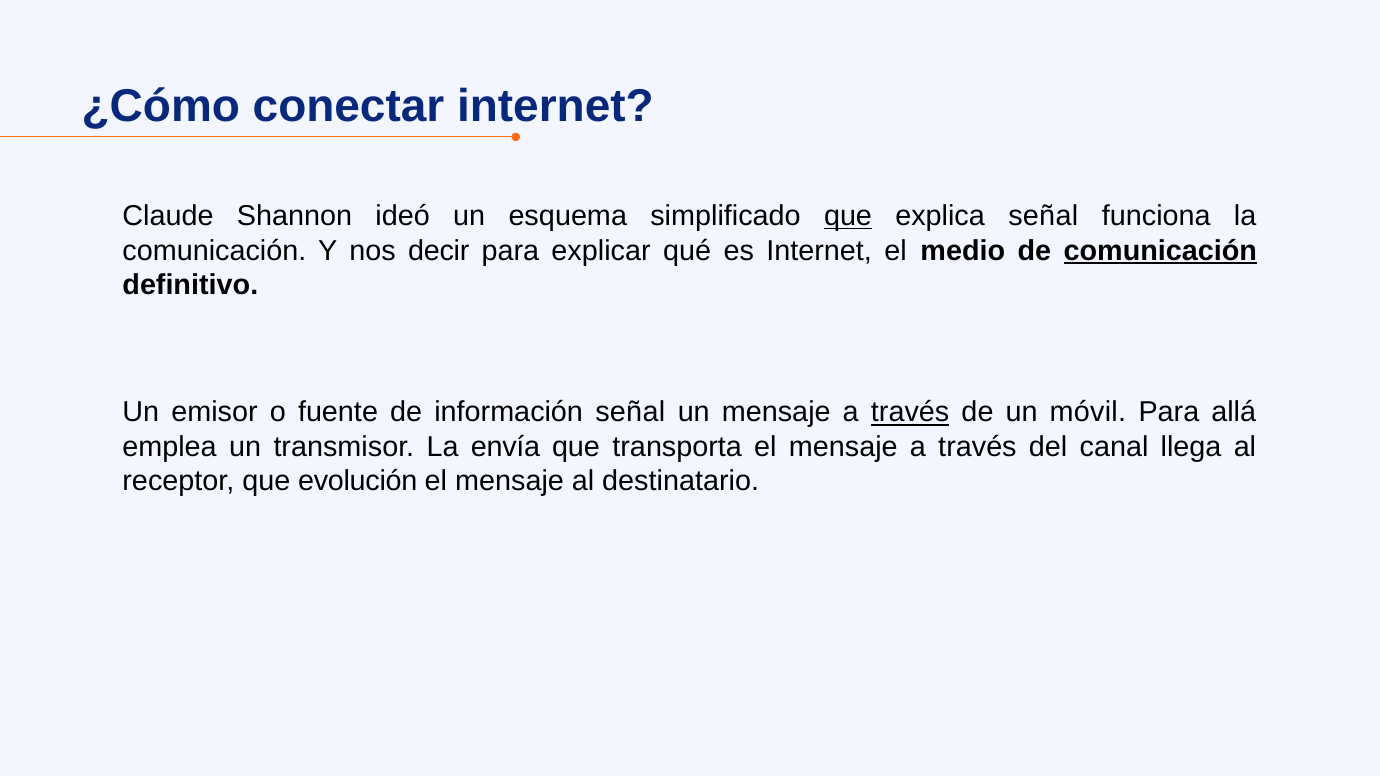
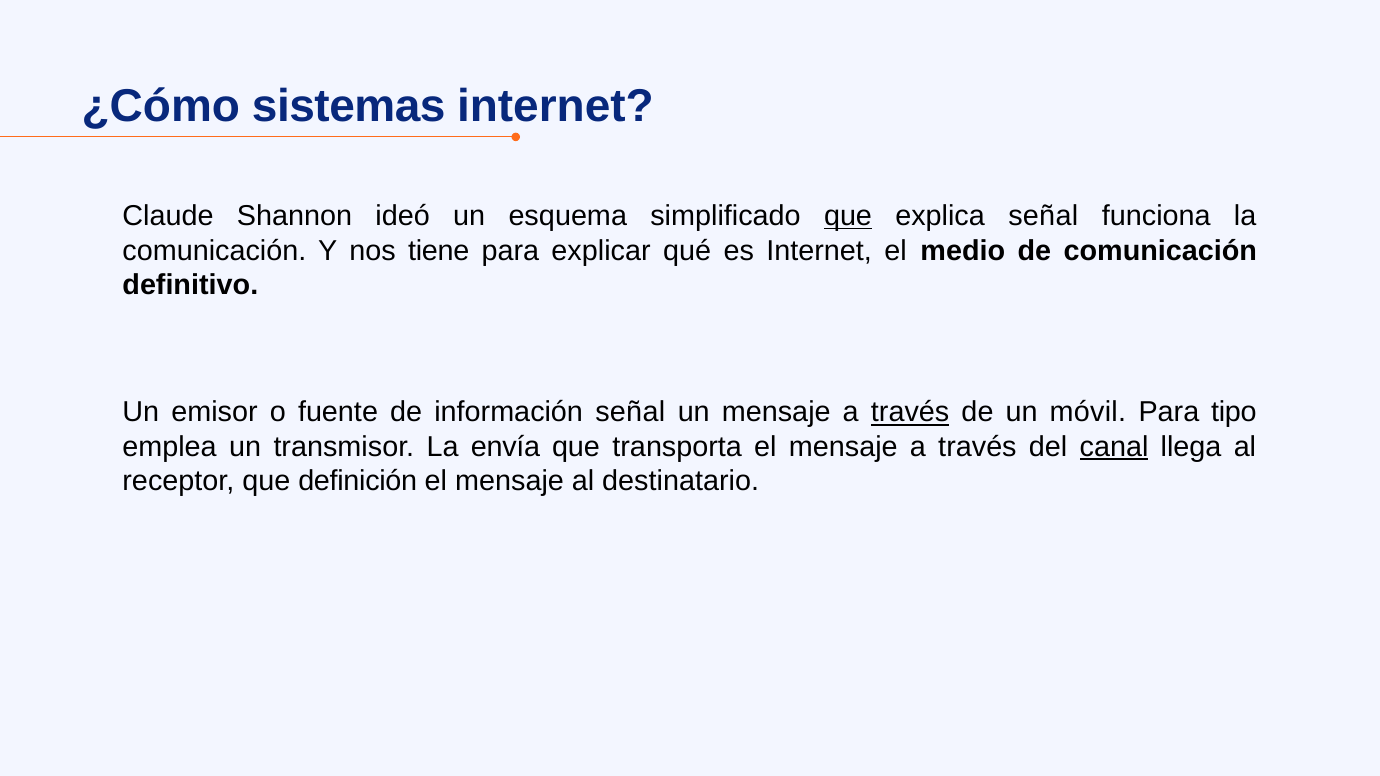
conectar: conectar -> sistemas (349, 107)
decir: decir -> tiene (439, 251)
comunicación underline: present -> none (1160, 251)
allá: allá -> tipo (1234, 412)
canal underline: none -> present (1114, 447)
evolución: evolución -> definición (358, 482)
